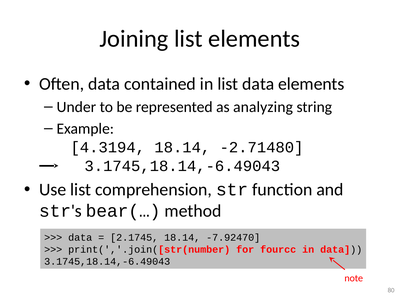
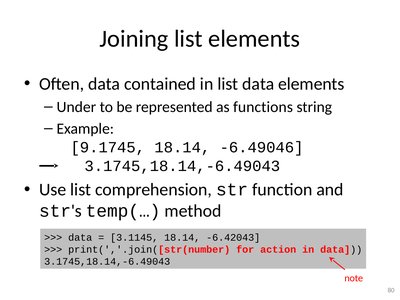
analyzing: analyzing -> functions (263, 107)
4.3194: 4.3194 -> 9.1745 (108, 147)
-2.71480: -2.71480 -> -6.49046 (262, 147)
bear(…: bear(… -> temp(… (123, 211)
2.1745: 2.1745 -> 3.1145 (134, 237)
-7.92470: -7.92470 -> -6.42043 (233, 237)
fourcc: fourcc -> action (278, 249)
